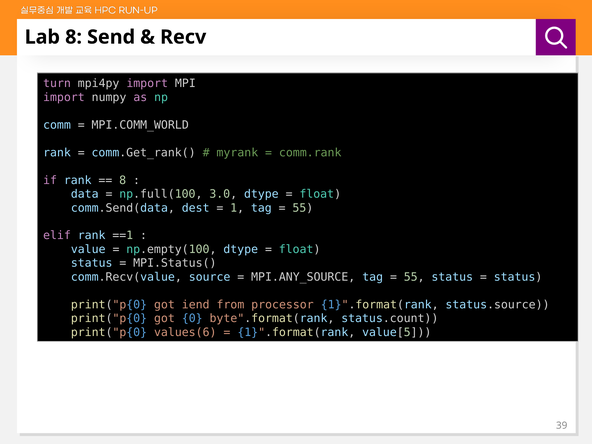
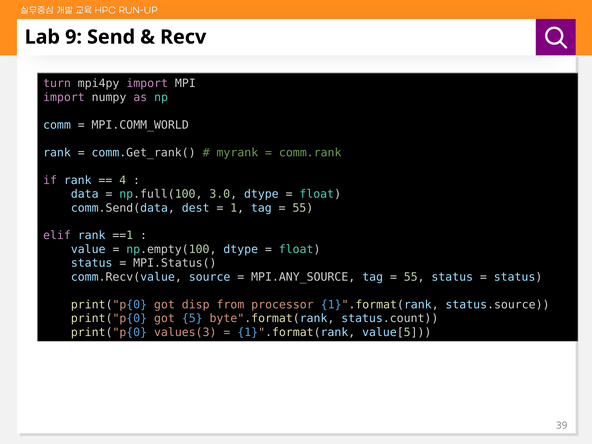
Lab 8: 8 -> 9 (74, 37)
8: 8 -> 4 (123, 180)
iend: iend -> disp (196, 305)
0: 0 -> 5 (192, 318)
values(6: values(6 -> values(3 (185, 332)
